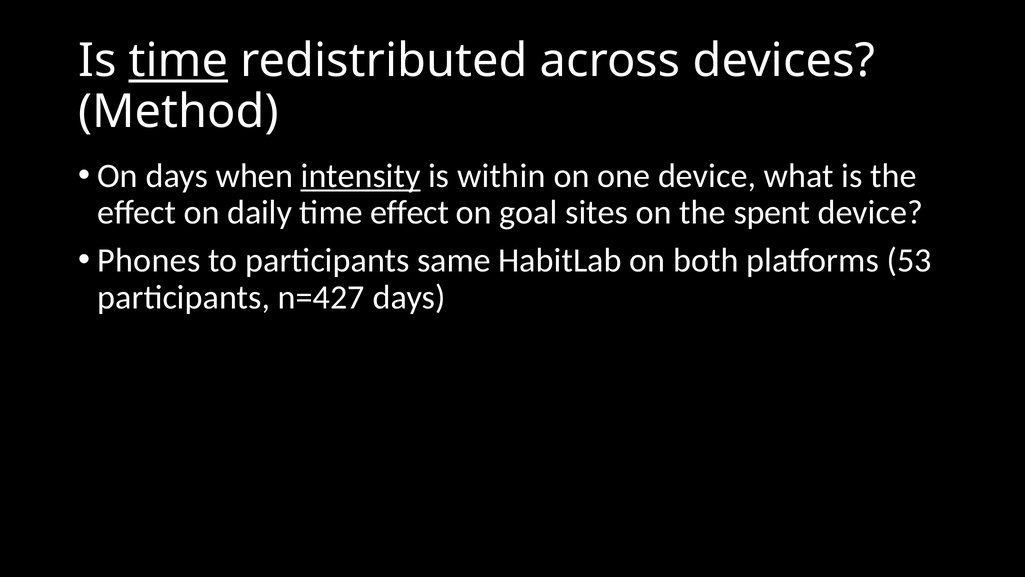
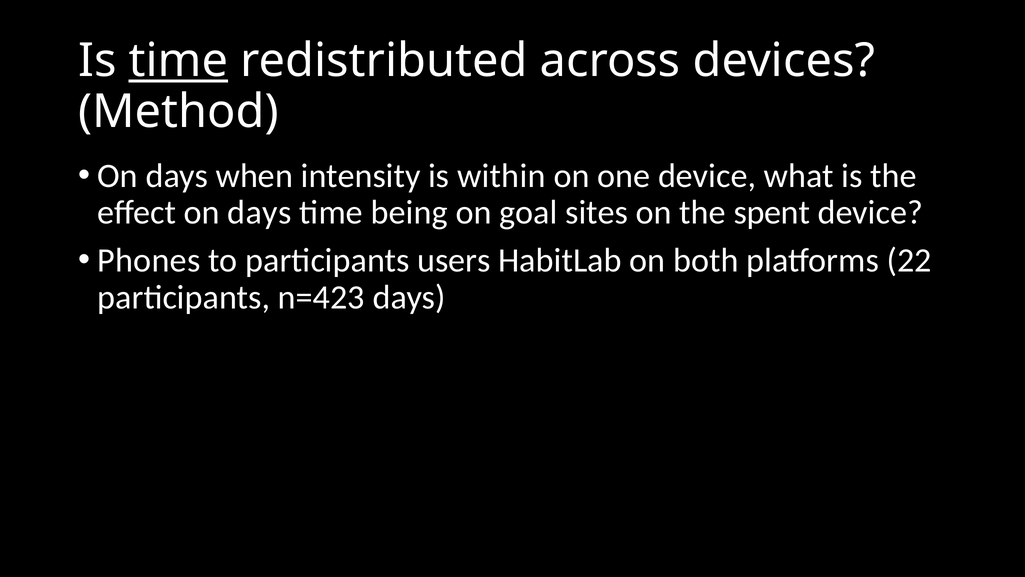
intensity underline: present -> none (361, 176)
effect on daily: daily -> days (259, 213)
time effect: effect -> being (409, 213)
same: same -> users (454, 260)
53: 53 -> 22 (909, 260)
n=427: n=427 -> n=423 (321, 297)
